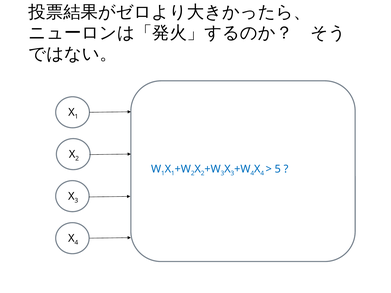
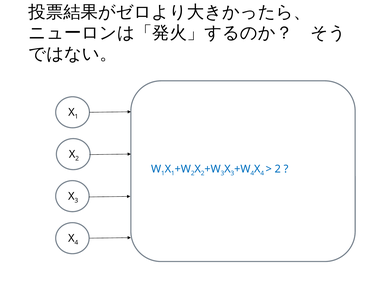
5: 5 -> 2 (278, 169)
